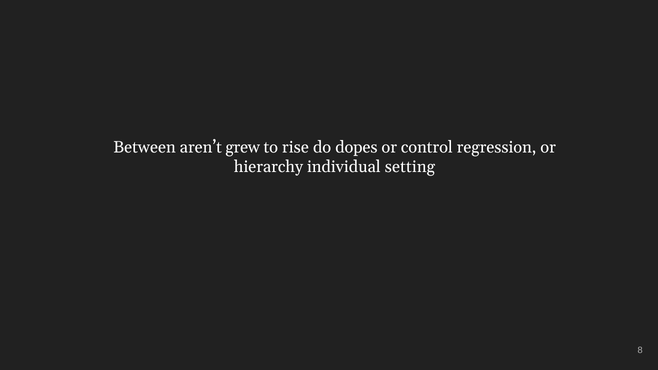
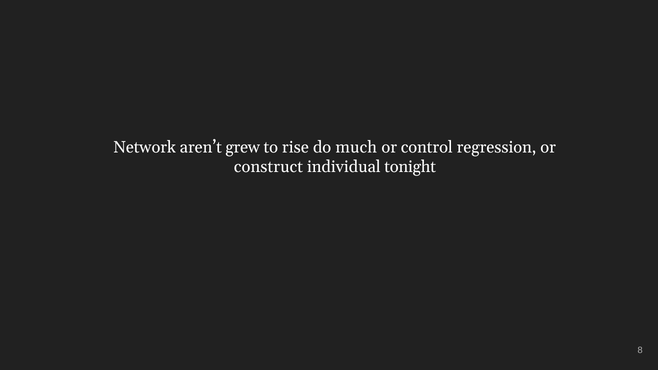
Between: Between -> Network (145, 147)
dopes: dopes -> much (356, 147)
hierarchy: hierarchy -> construct (268, 167)
setting: setting -> tonight (410, 167)
